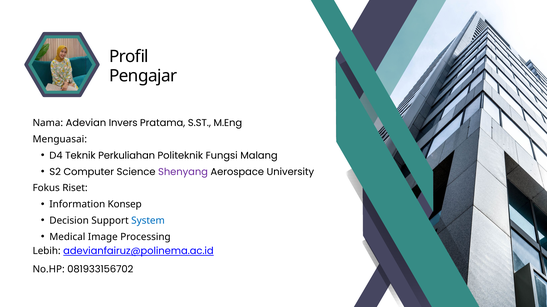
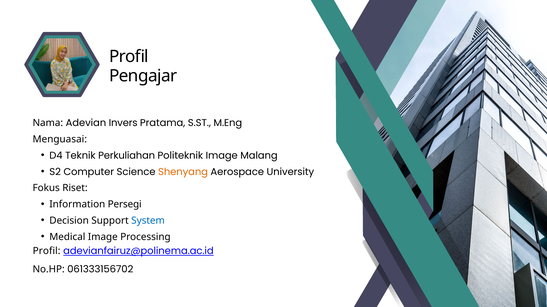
Politeknik Fungsi: Fungsi -> Image (222, 156)
Shenyang colour: purple -> orange (183, 172)
Konsep: Konsep -> Persegi (125, 205)
Lebih: Lebih -> Profil (47, 252)
081933156702: 081933156702 -> 061333156702 (100, 270)
